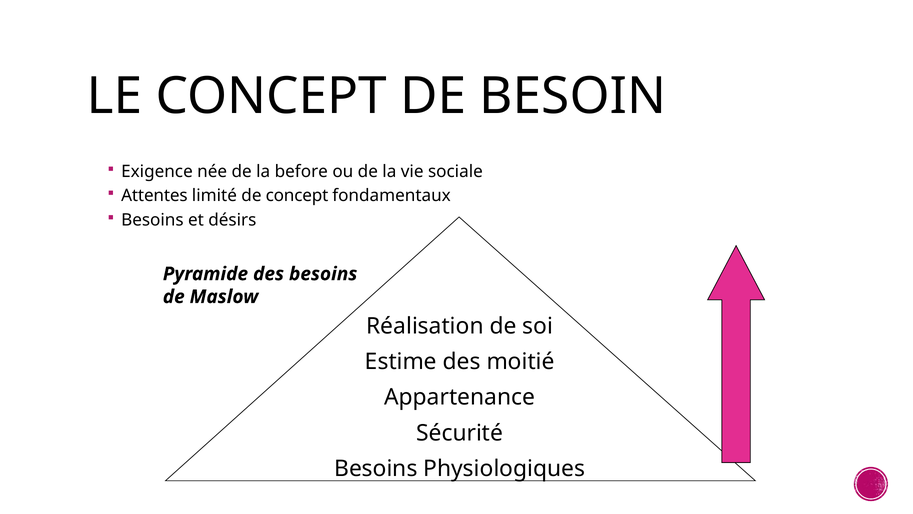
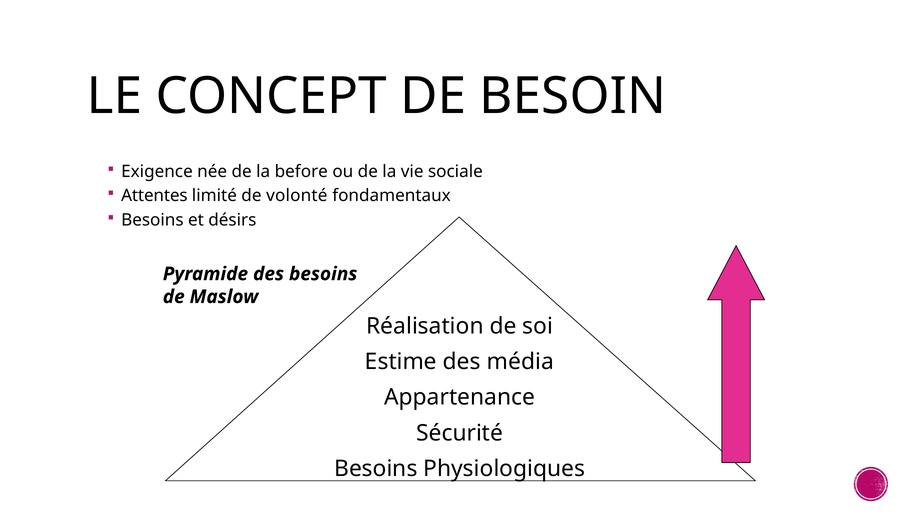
de concept: concept -> volonté (297, 196)
moitié: moitié -> média (520, 361)
